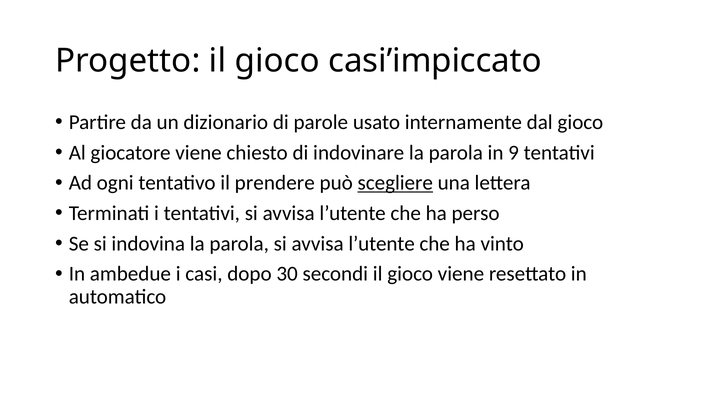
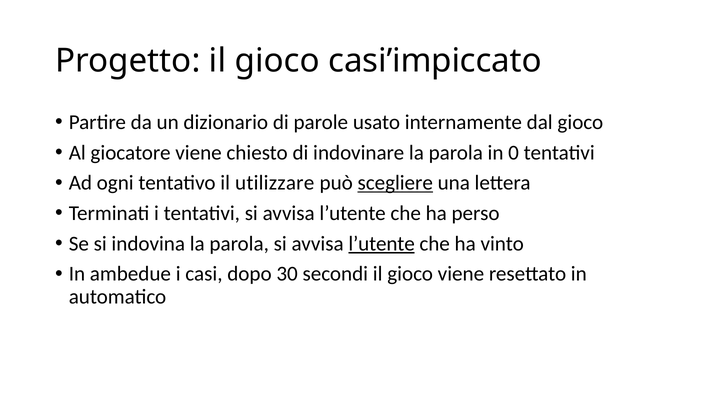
9: 9 -> 0 (514, 153)
prendere: prendere -> utilizzare (275, 183)
l’utente underline: none -> present (382, 244)
